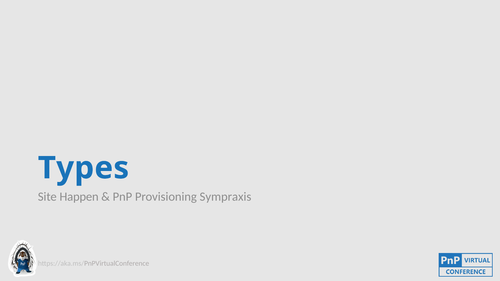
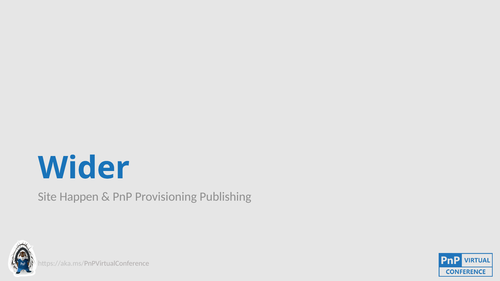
Types: Types -> Wider (84, 168)
Sympraxis: Sympraxis -> Publishing (226, 197)
